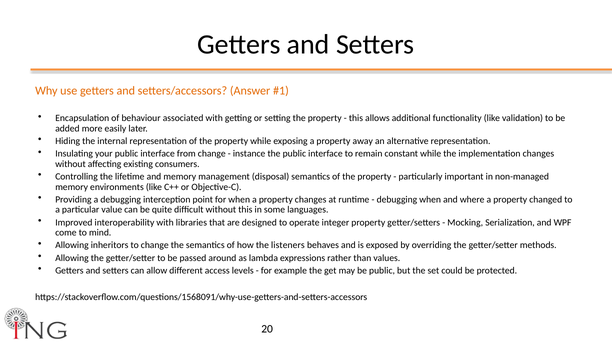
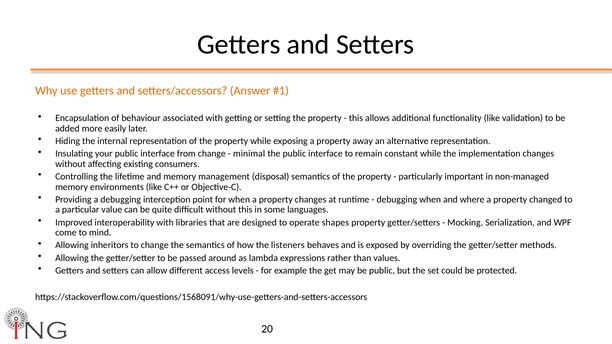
instance: instance -> minimal (249, 154)
integer: integer -> shapes (335, 223)
